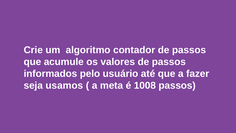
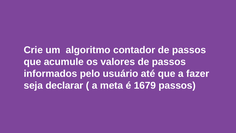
usamos: usamos -> declarar (64, 85)
1008: 1008 -> 1679 (145, 85)
